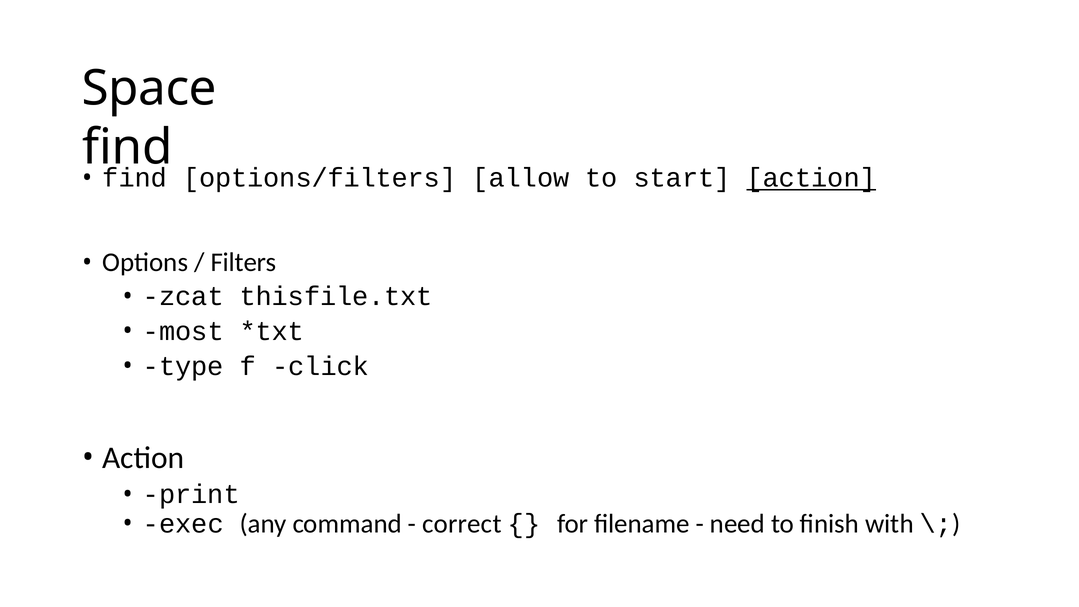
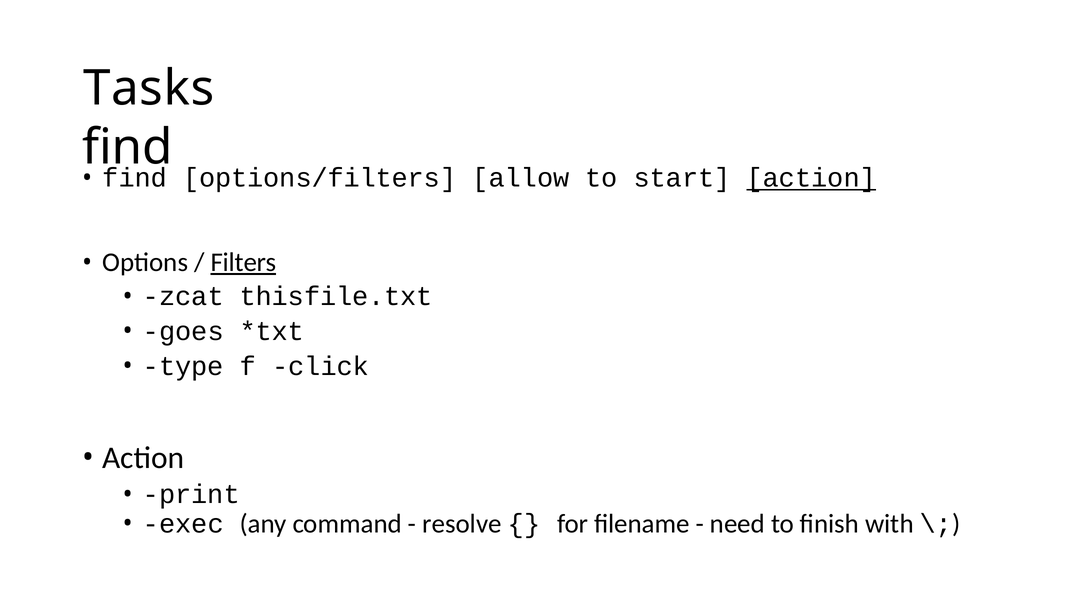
Space: Space -> Tasks (149, 88)
Filters underline: none -> present (244, 262)
most: most -> goes (183, 331)
correct: correct -> resolve (462, 524)
